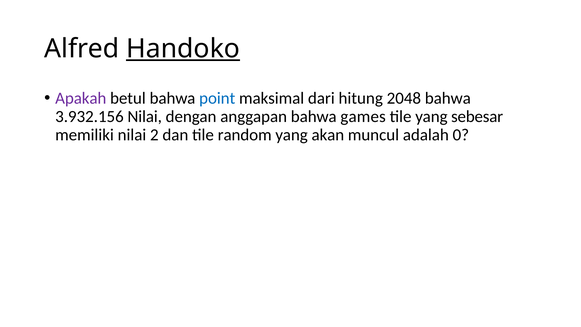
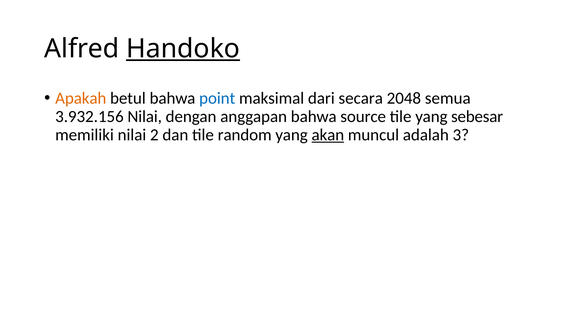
Apakah colour: purple -> orange (81, 98)
hitung: hitung -> secara (361, 98)
2048 bahwa: bahwa -> semua (448, 98)
games: games -> source (363, 117)
akan underline: none -> present (328, 135)
0: 0 -> 3 (461, 135)
